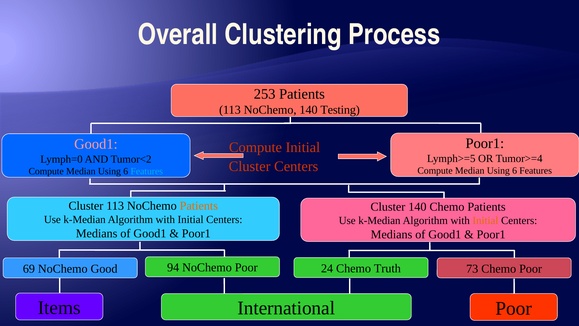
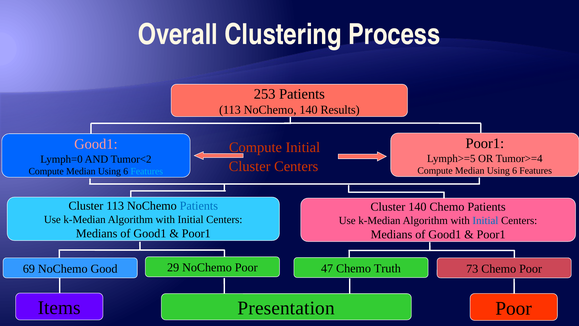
Testing: Testing -> Results (340, 110)
Patients colour: orange -> blue (199, 206)
Initial colour: orange -> blue (485, 220)
94: 94 -> 29 (173, 267)
24: 24 -> 47 (327, 268)
International: International -> Presentation (286, 308)
